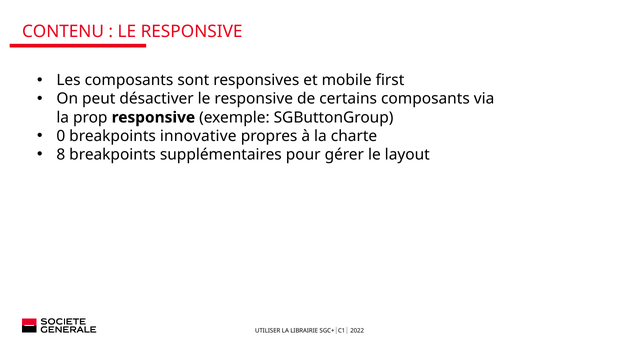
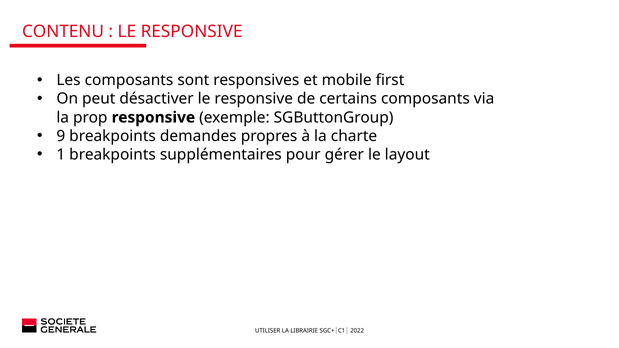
0: 0 -> 9 (61, 136)
innovative: innovative -> demandes (198, 136)
8: 8 -> 1 (61, 155)
